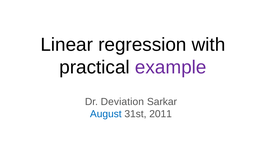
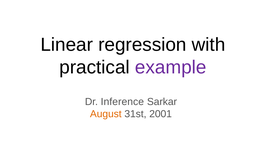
Deviation: Deviation -> Inference (122, 102)
August colour: blue -> orange (106, 114)
2011: 2011 -> 2001 (161, 114)
